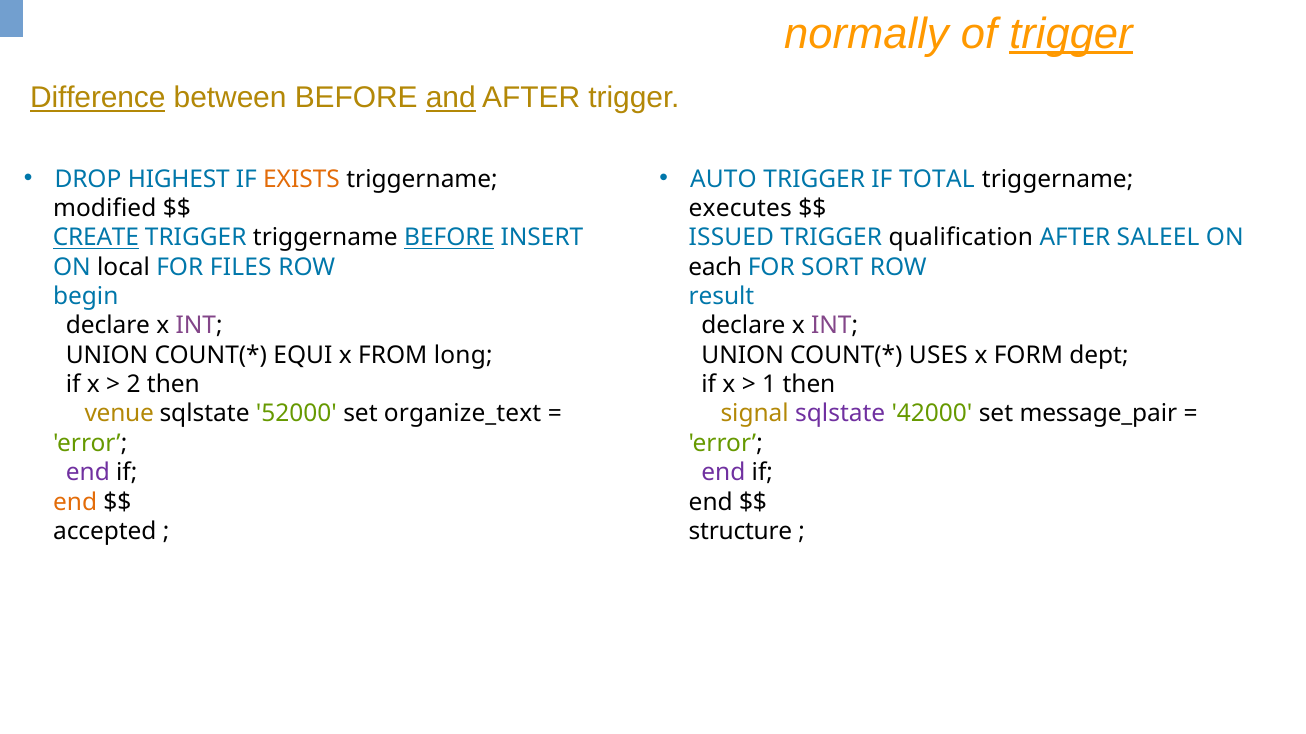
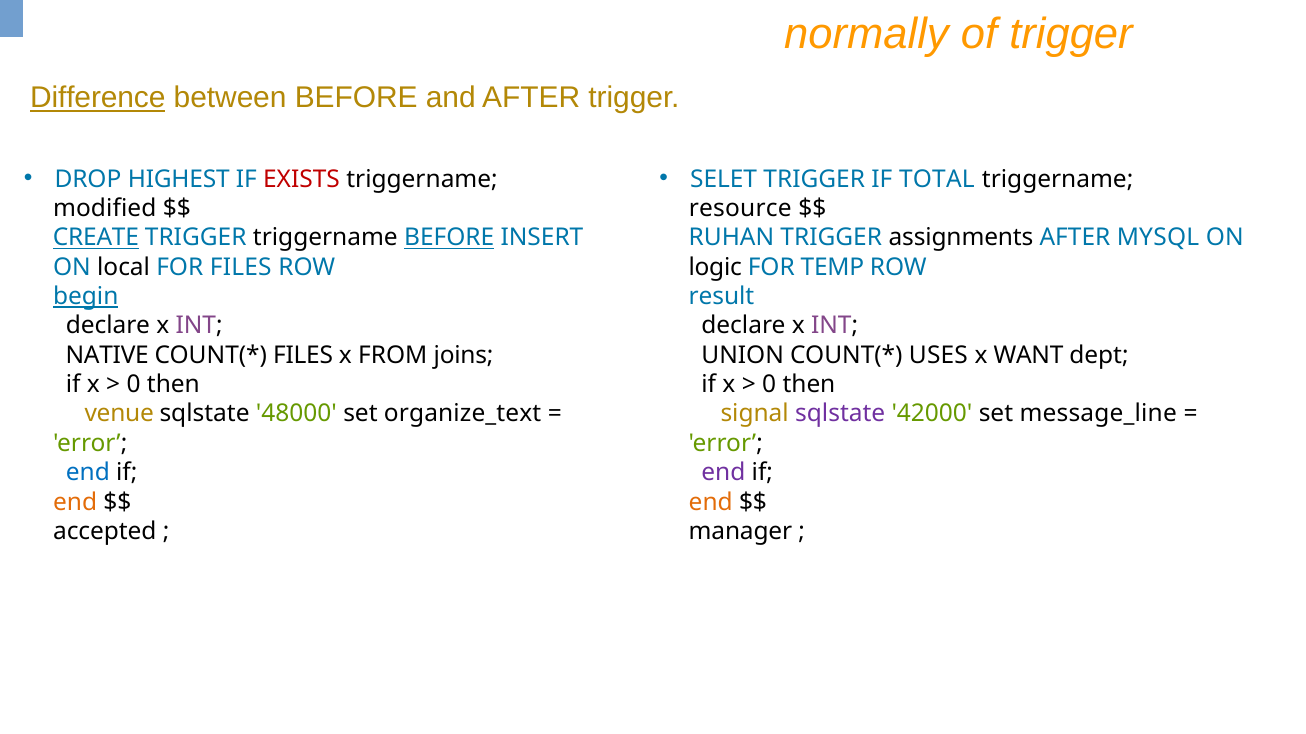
trigger underline: present -> none (1071, 34)
and underline: present -> none (451, 98)
EXISTS colour: orange -> red (301, 179)
AUTO: AUTO -> SELET (724, 179)
executes: executes -> resource (740, 209)
ISSUED: ISSUED -> RUHAN (731, 238)
qualification: qualification -> assignments (961, 238)
SALEEL: SALEEL -> MYSQL (1158, 238)
each: each -> logic (715, 267)
SORT: SORT -> TEMP (832, 267)
begin underline: none -> present (86, 297)
UNION: UNION -> NATIVE (107, 355)
EQUI: EQUI -> FILES (303, 355)
long: long -> joins (464, 355)
FORM: FORM -> WANT (1029, 355)
2: 2 -> 0 (134, 385)
1: 1 -> 0 (769, 385)
52000: 52000 -> 48000 (296, 414)
message_pair: message_pair -> message_line (1098, 414)
end colour: purple -> blue (88, 473)
end colour: black -> orange (711, 502)
structure: structure -> manager (740, 532)
